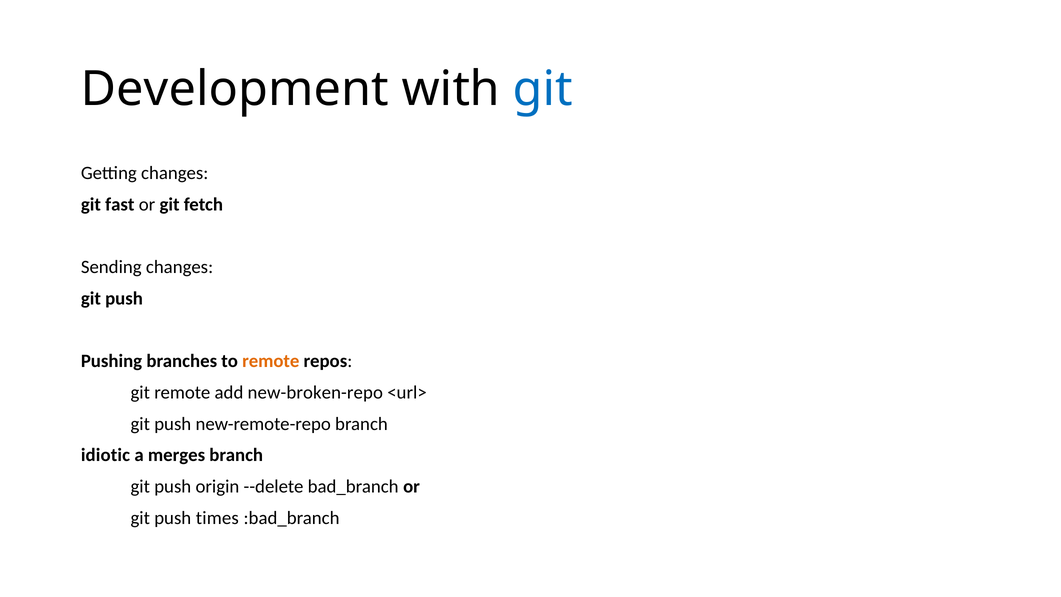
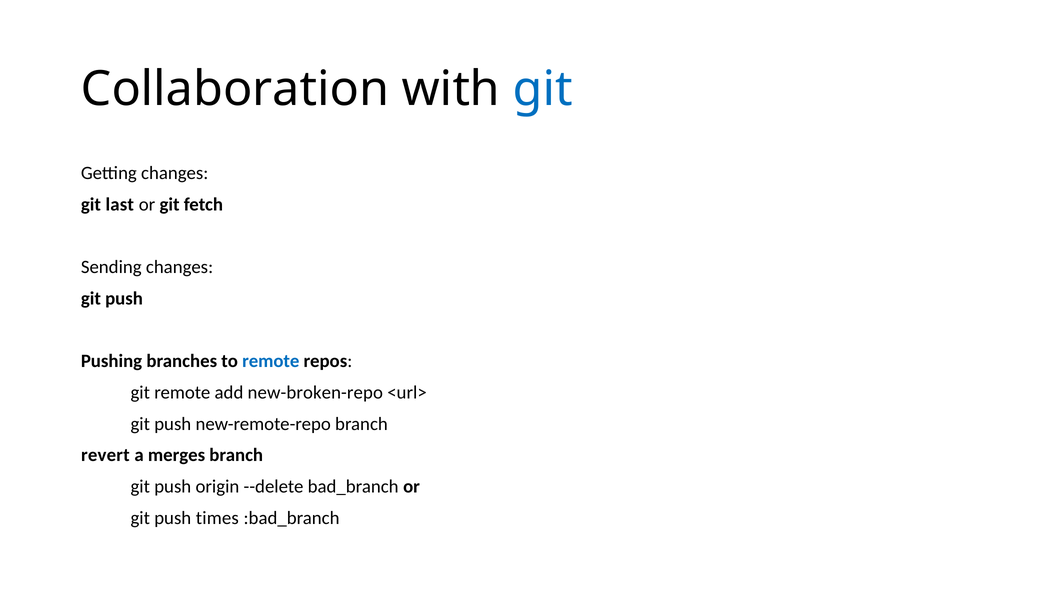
Development: Development -> Collaboration (235, 89)
fast: fast -> last (120, 204)
remote colour: orange -> blue (271, 361)
idiotic: idiotic -> revert (105, 455)
